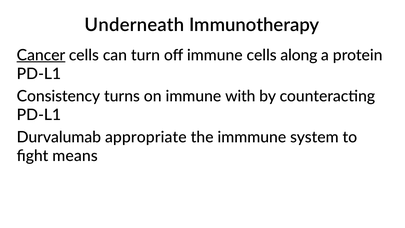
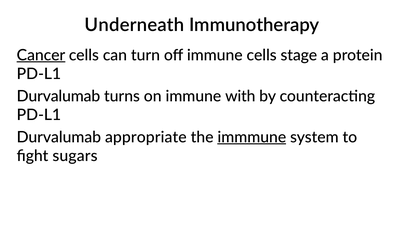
along: along -> stage (299, 55)
Consistency: Consistency -> Durvalumab (58, 96)
immmune underline: none -> present (252, 137)
means: means -> sugars (75, 156)
